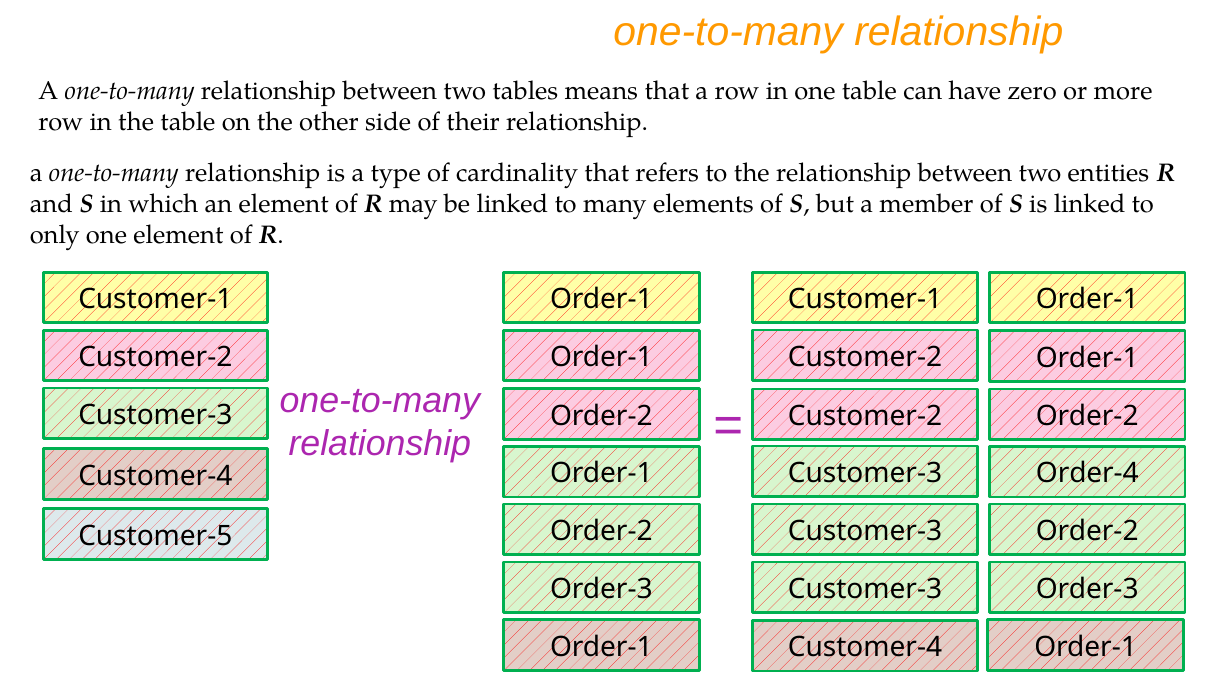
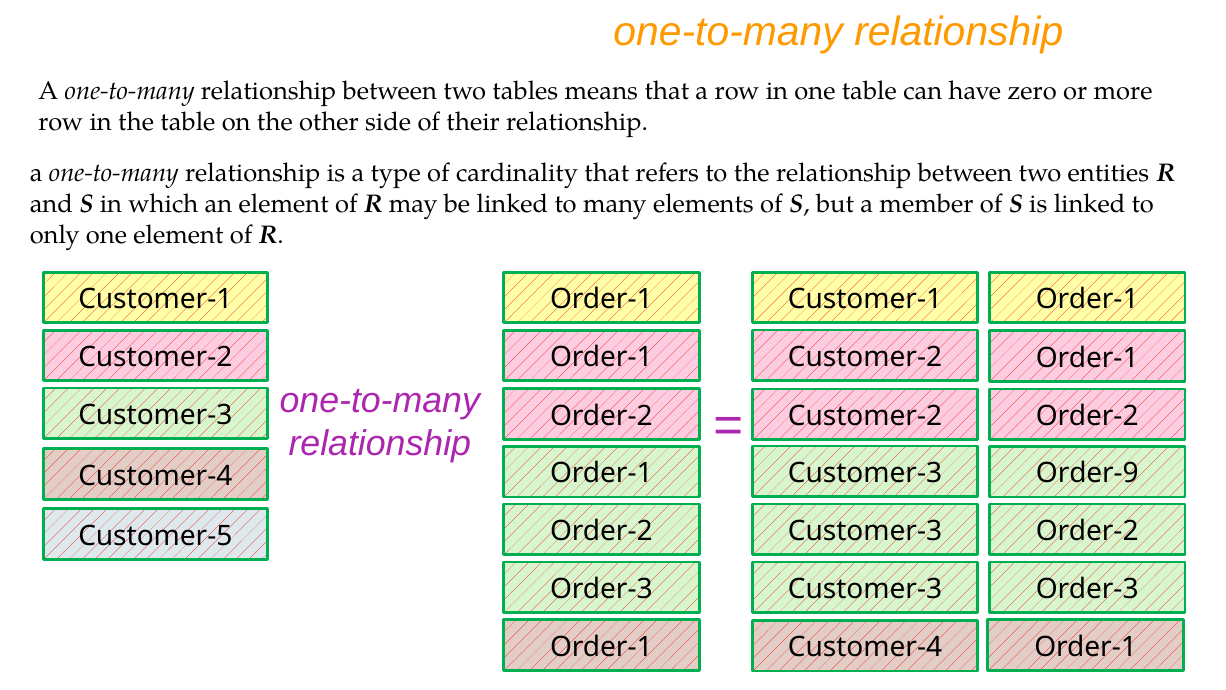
Order-4: Order-4 -> Order-9 (1087, 473)
